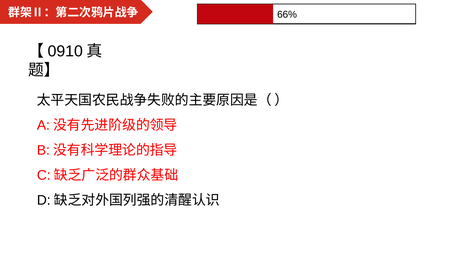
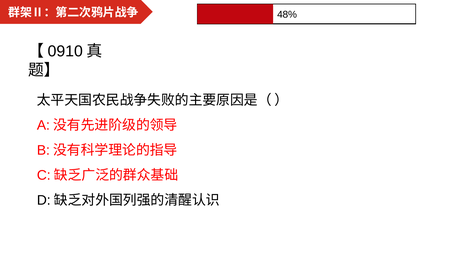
66%: 66% -> 48% (287, 15)
